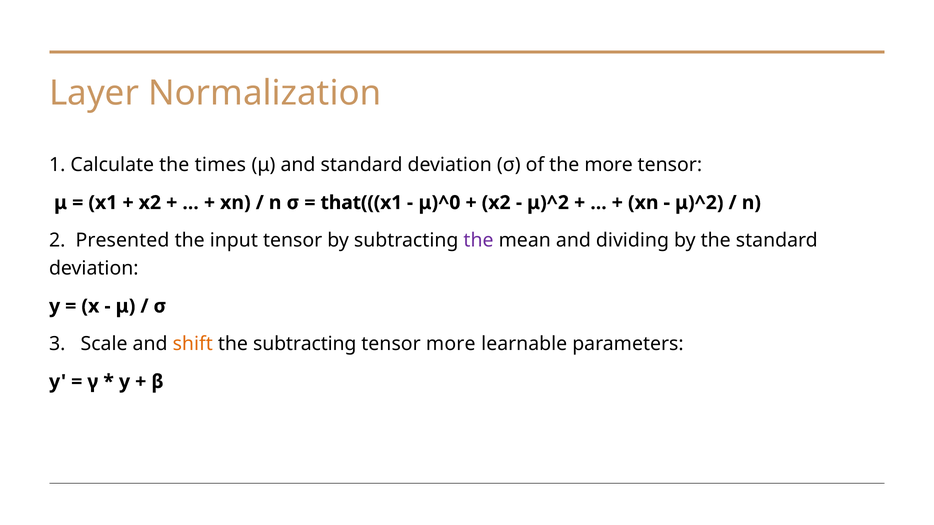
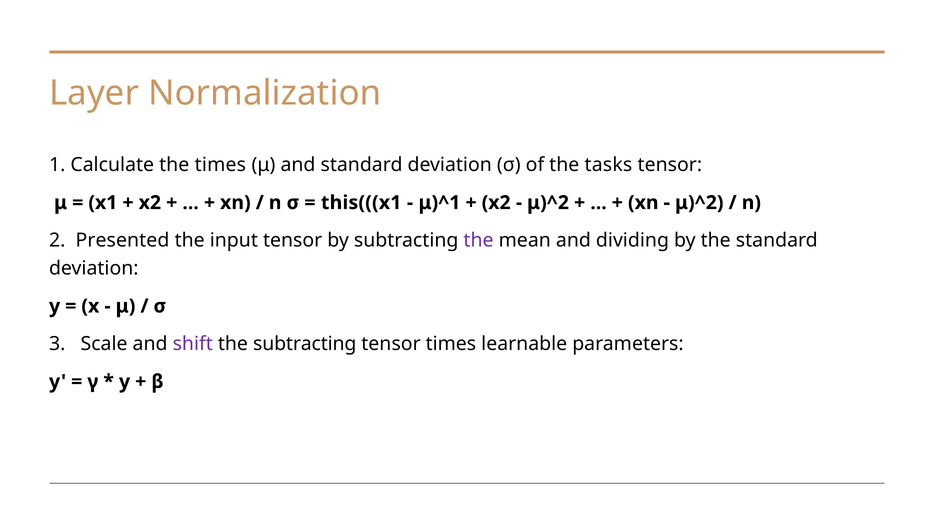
the more: more -> tasks (608, 165)
that(((x1: that(((x1 -> this(((x1 (361, 203)
μ)^0: μ)^0 -> μ)^1 (439, 203)
shift colour: orange -> purple (193, 344)
tensor more: more -> times (451, 344)
